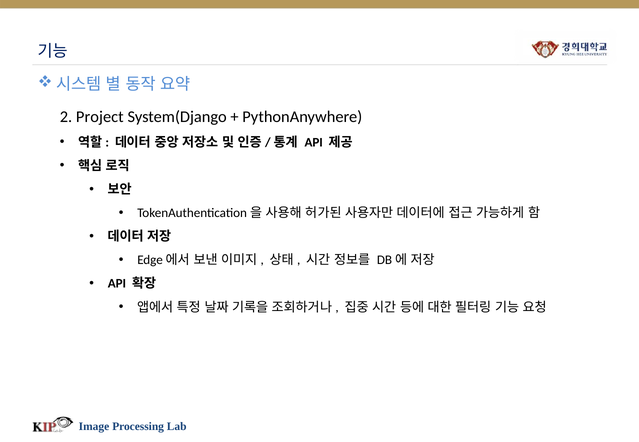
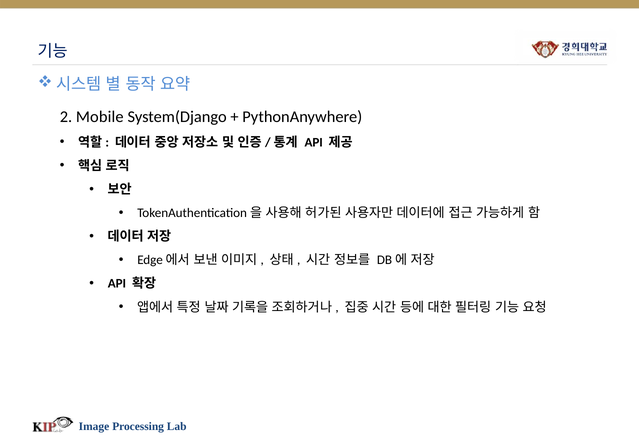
Project: Project -> Mobile (100, 117)
